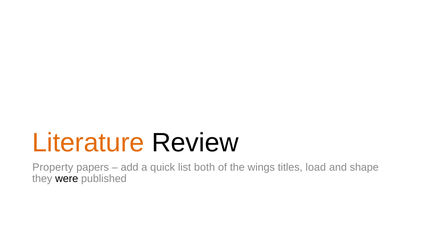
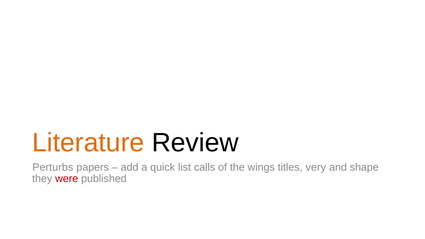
Property: Property -> Perturbs (53, 167)
both: both -> calls (205, 167)
load: load -> very (316, 167)
were colour: black -> red (67, 179)
